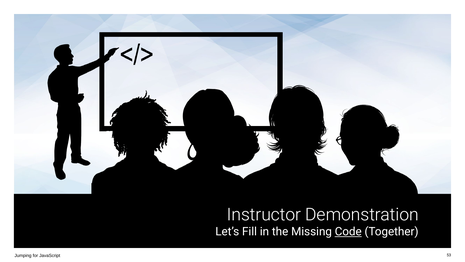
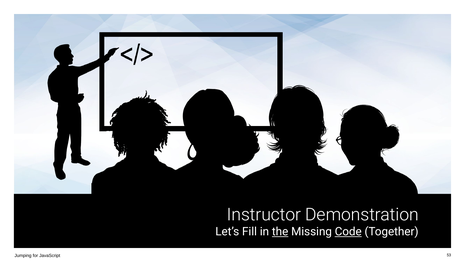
the underline: none -> present (280, 231)
